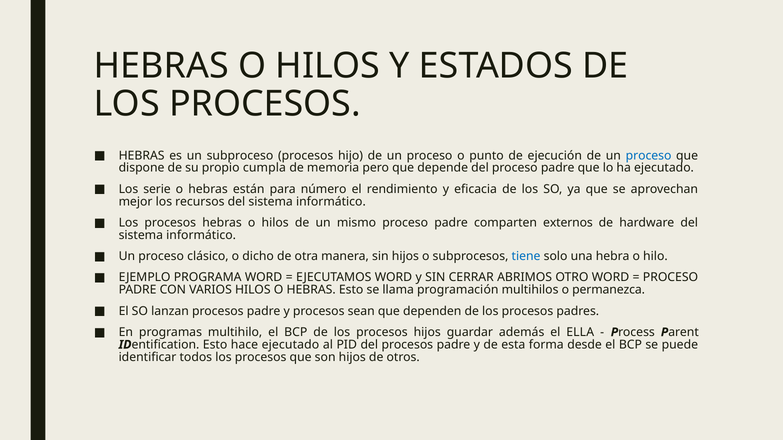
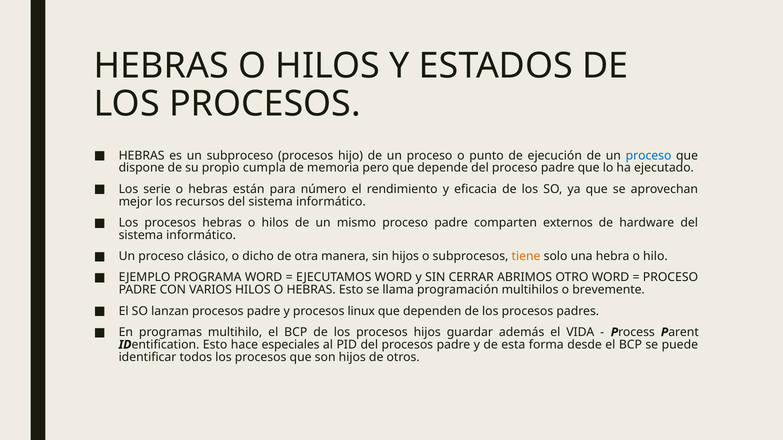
tiene colour: blue -> orange (526, 257)
permanezca: permanezca -> brevemente (609, 290)
sean: sean -> linux (361, 311)
ELLA: ELLA -> VIDA (580, 333)
hace ejecutado: ejecutado -> especiales (291, 345)
